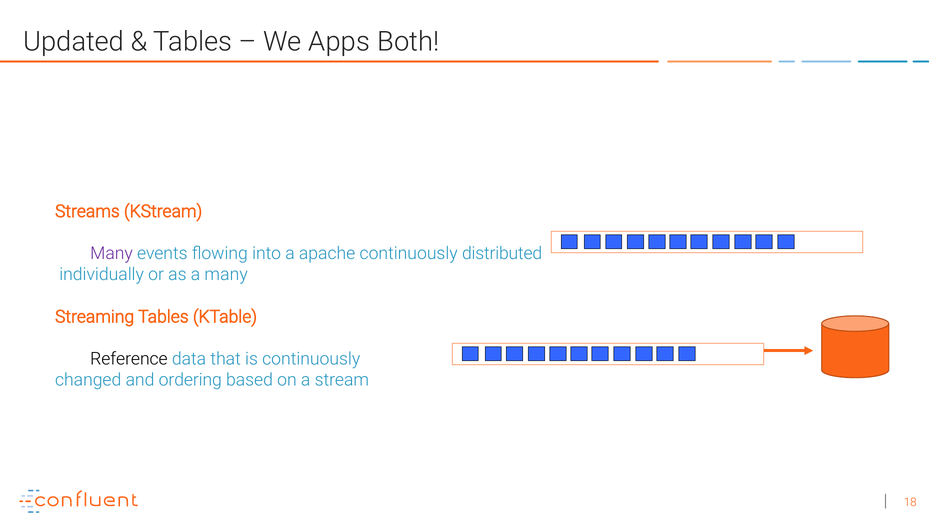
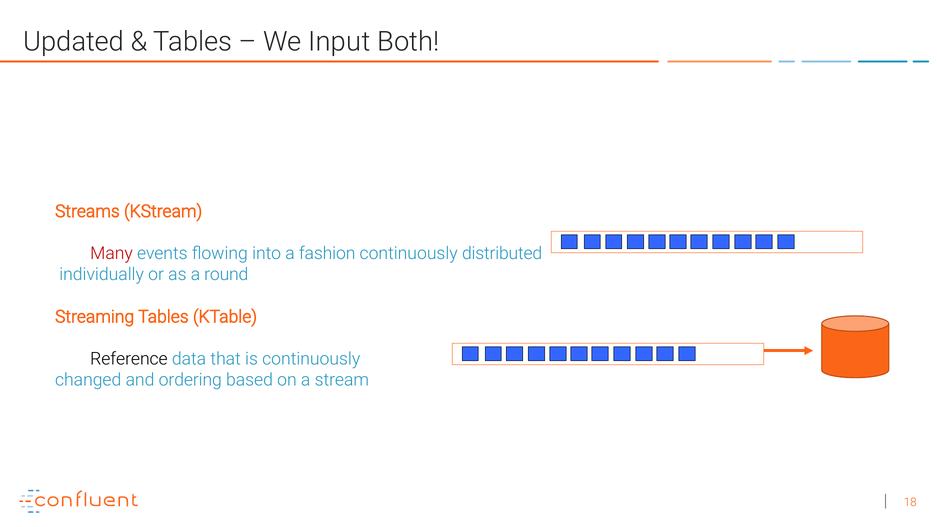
Apps: Apps -> Input (339, 41)
Many colour: purple -> red (111, 253)
apache: apache -> fashion (327, 253)
a many: many -> round (226, 275)
